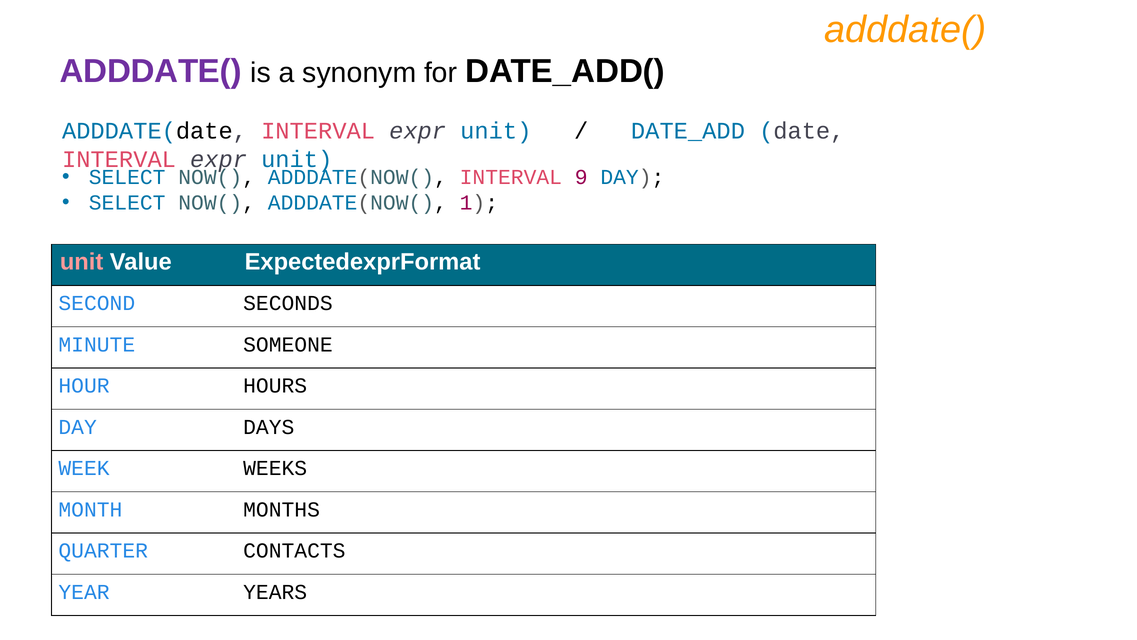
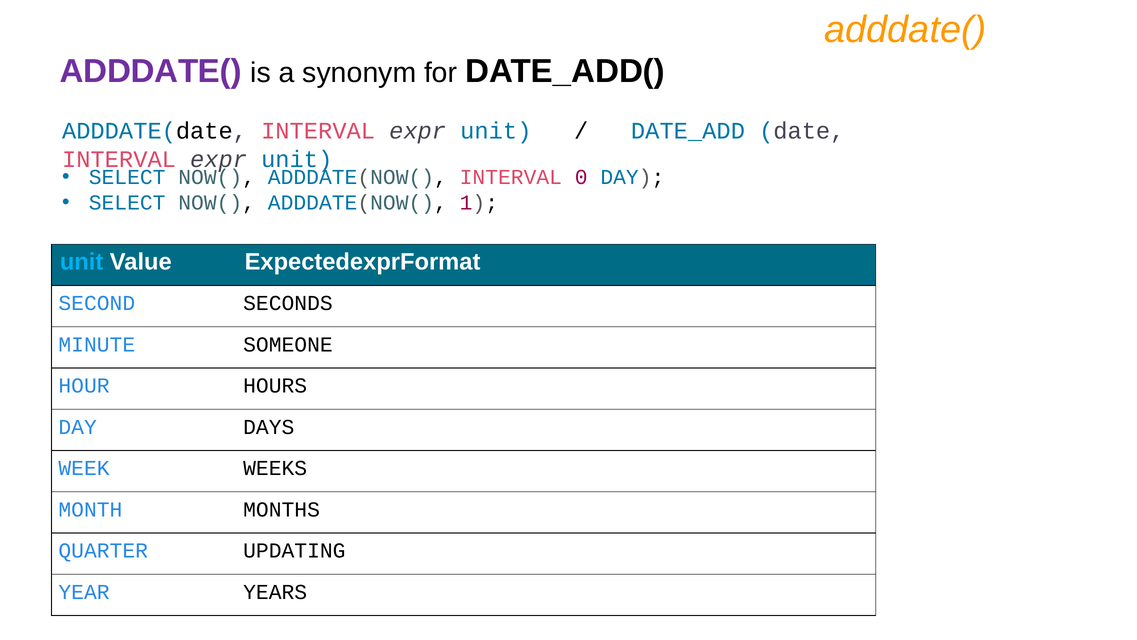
9: 9 -> 0 (581, 177)
unit colour: pink -> light blue (82, 262)
CONTACTS: CONTACTS -> UPDATING (294, 550)
